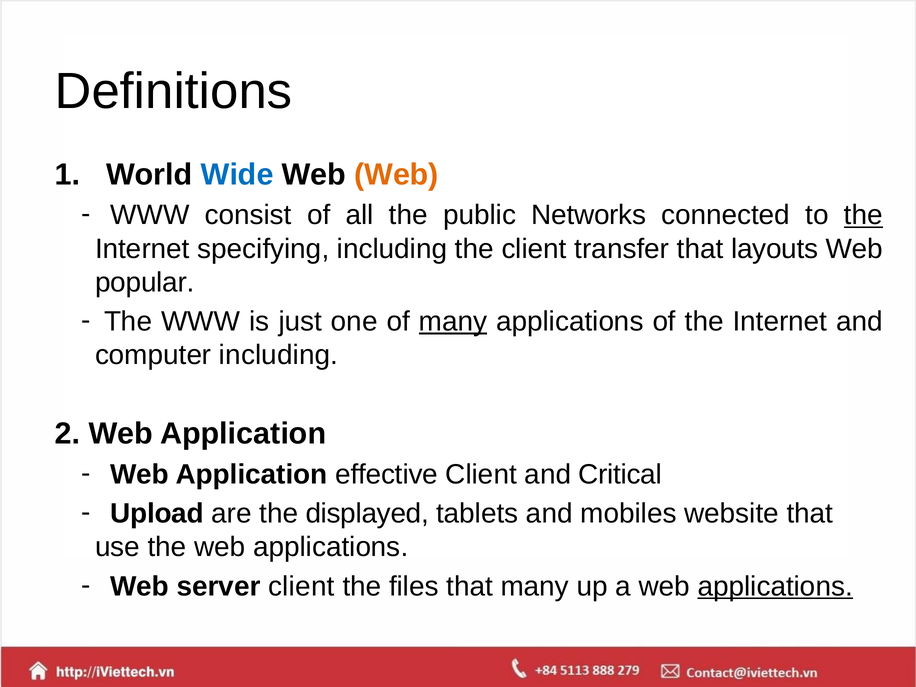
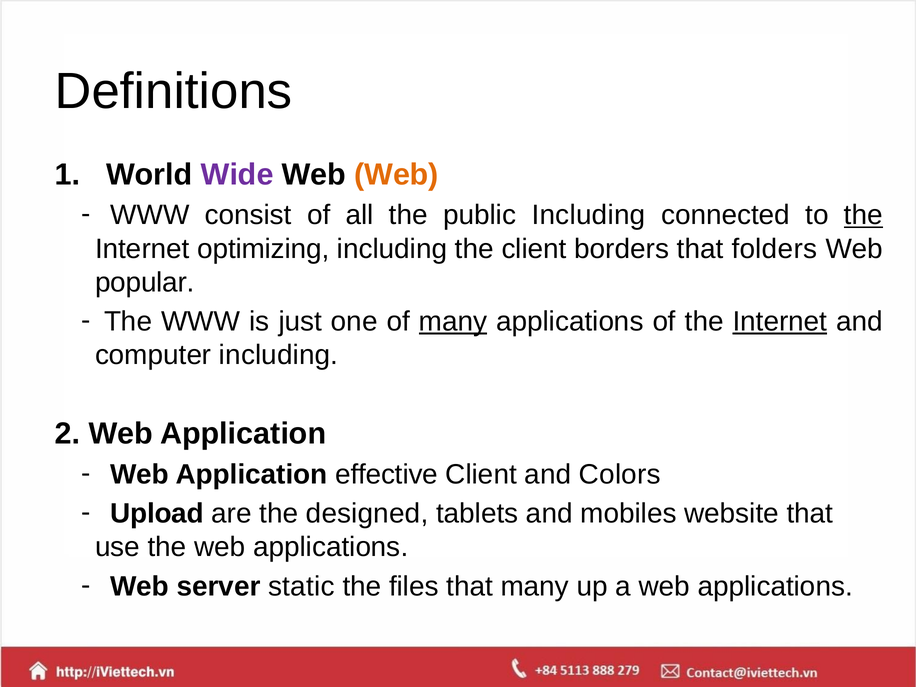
Wide colour: blue -> purple (237, 175)
public Networks: Networks -> Including (589, 215)
specifying: specifying -> optimizing (263, 249)
transfer: transfer -> borders (622, 249)
layouts: layouts -> folders (774, 249)
Internet underline: none -> present (780, 322)
Critical: Critical -> Colors (620, 474)
displayed: displayed -> designed (367, 514)
server client: client -> static (301, 586)
applications underline: present -> none (775, 586)
